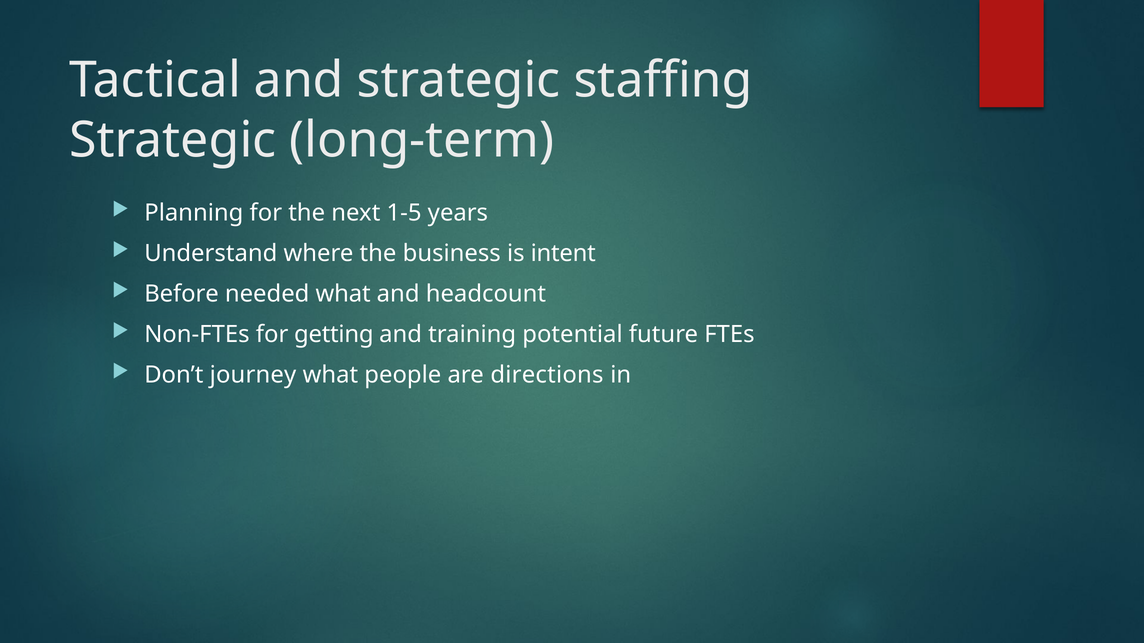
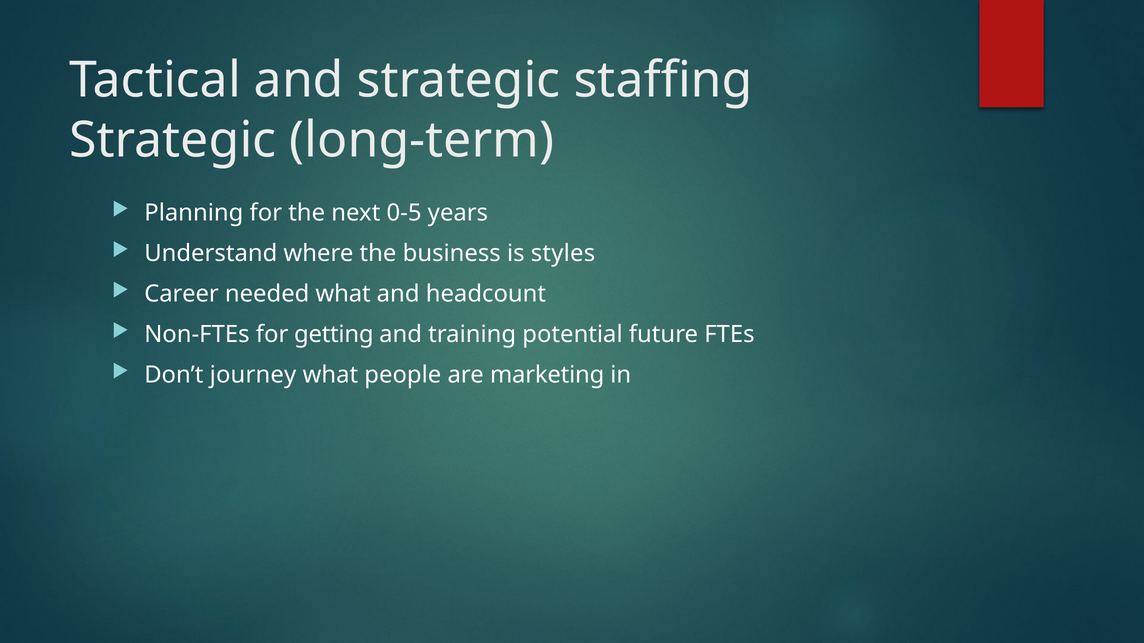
1-5: 1-5 -> 0-5 (404, 213)
intent: intent -> styles (563, 253)
Before: Before -> Career (182, 294)
directions: directions -> marketing (547, 375)
